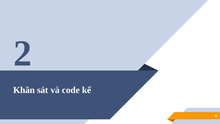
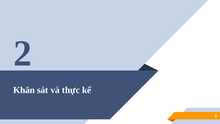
code: code -> thực (71, 90)
